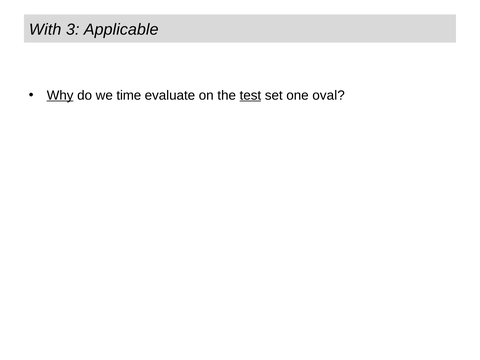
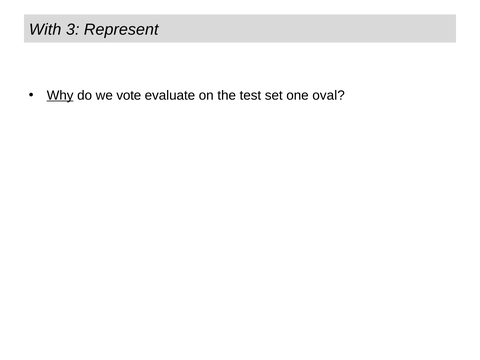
Applicable: Applicable -> Represent (121, 30)
time: time -> vote (129, 95)
test underline: present -> none (250, 95)
